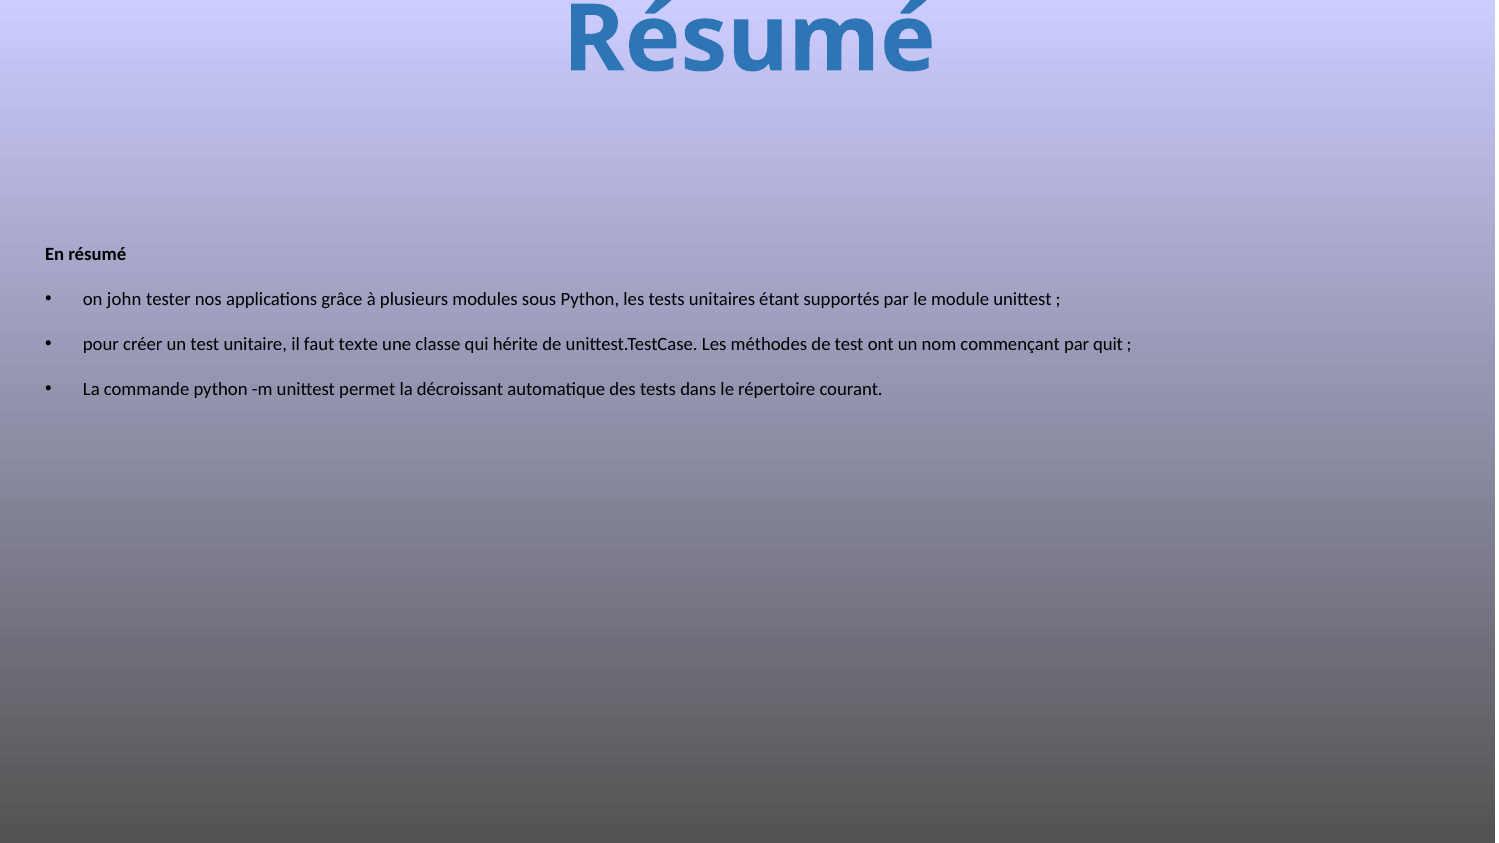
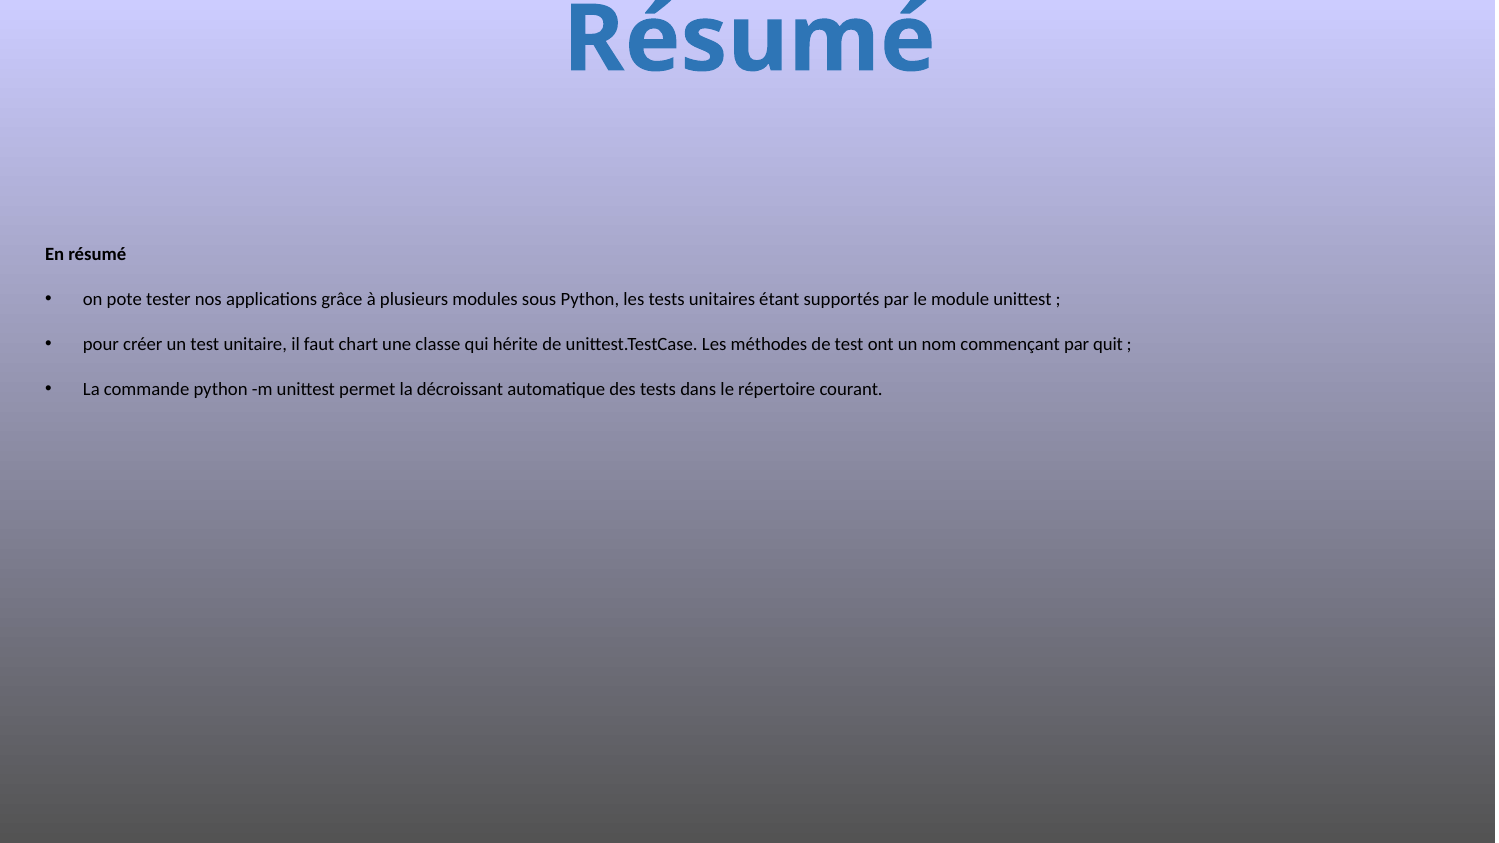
john: john -> pote (124, 299)
texte: texte -> chart (358, 344)
